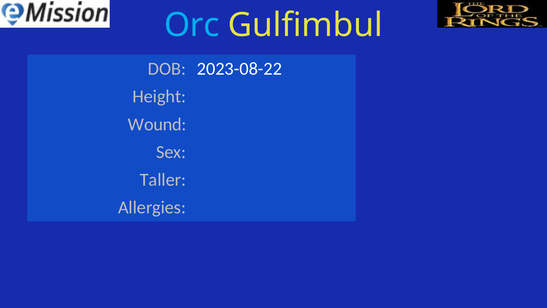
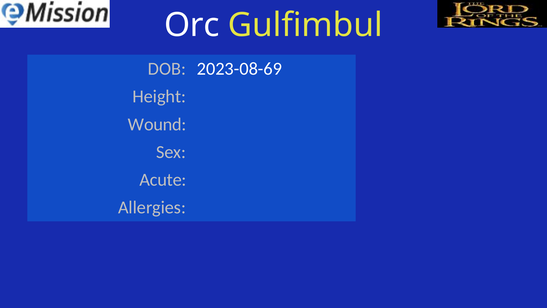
Orc colour: light blue -> white (192, 25)
2023-08-22: 2023-08-22 -> 2023-08-69 (239, 69)
Taller: Taller -> Acute (163, 180)
